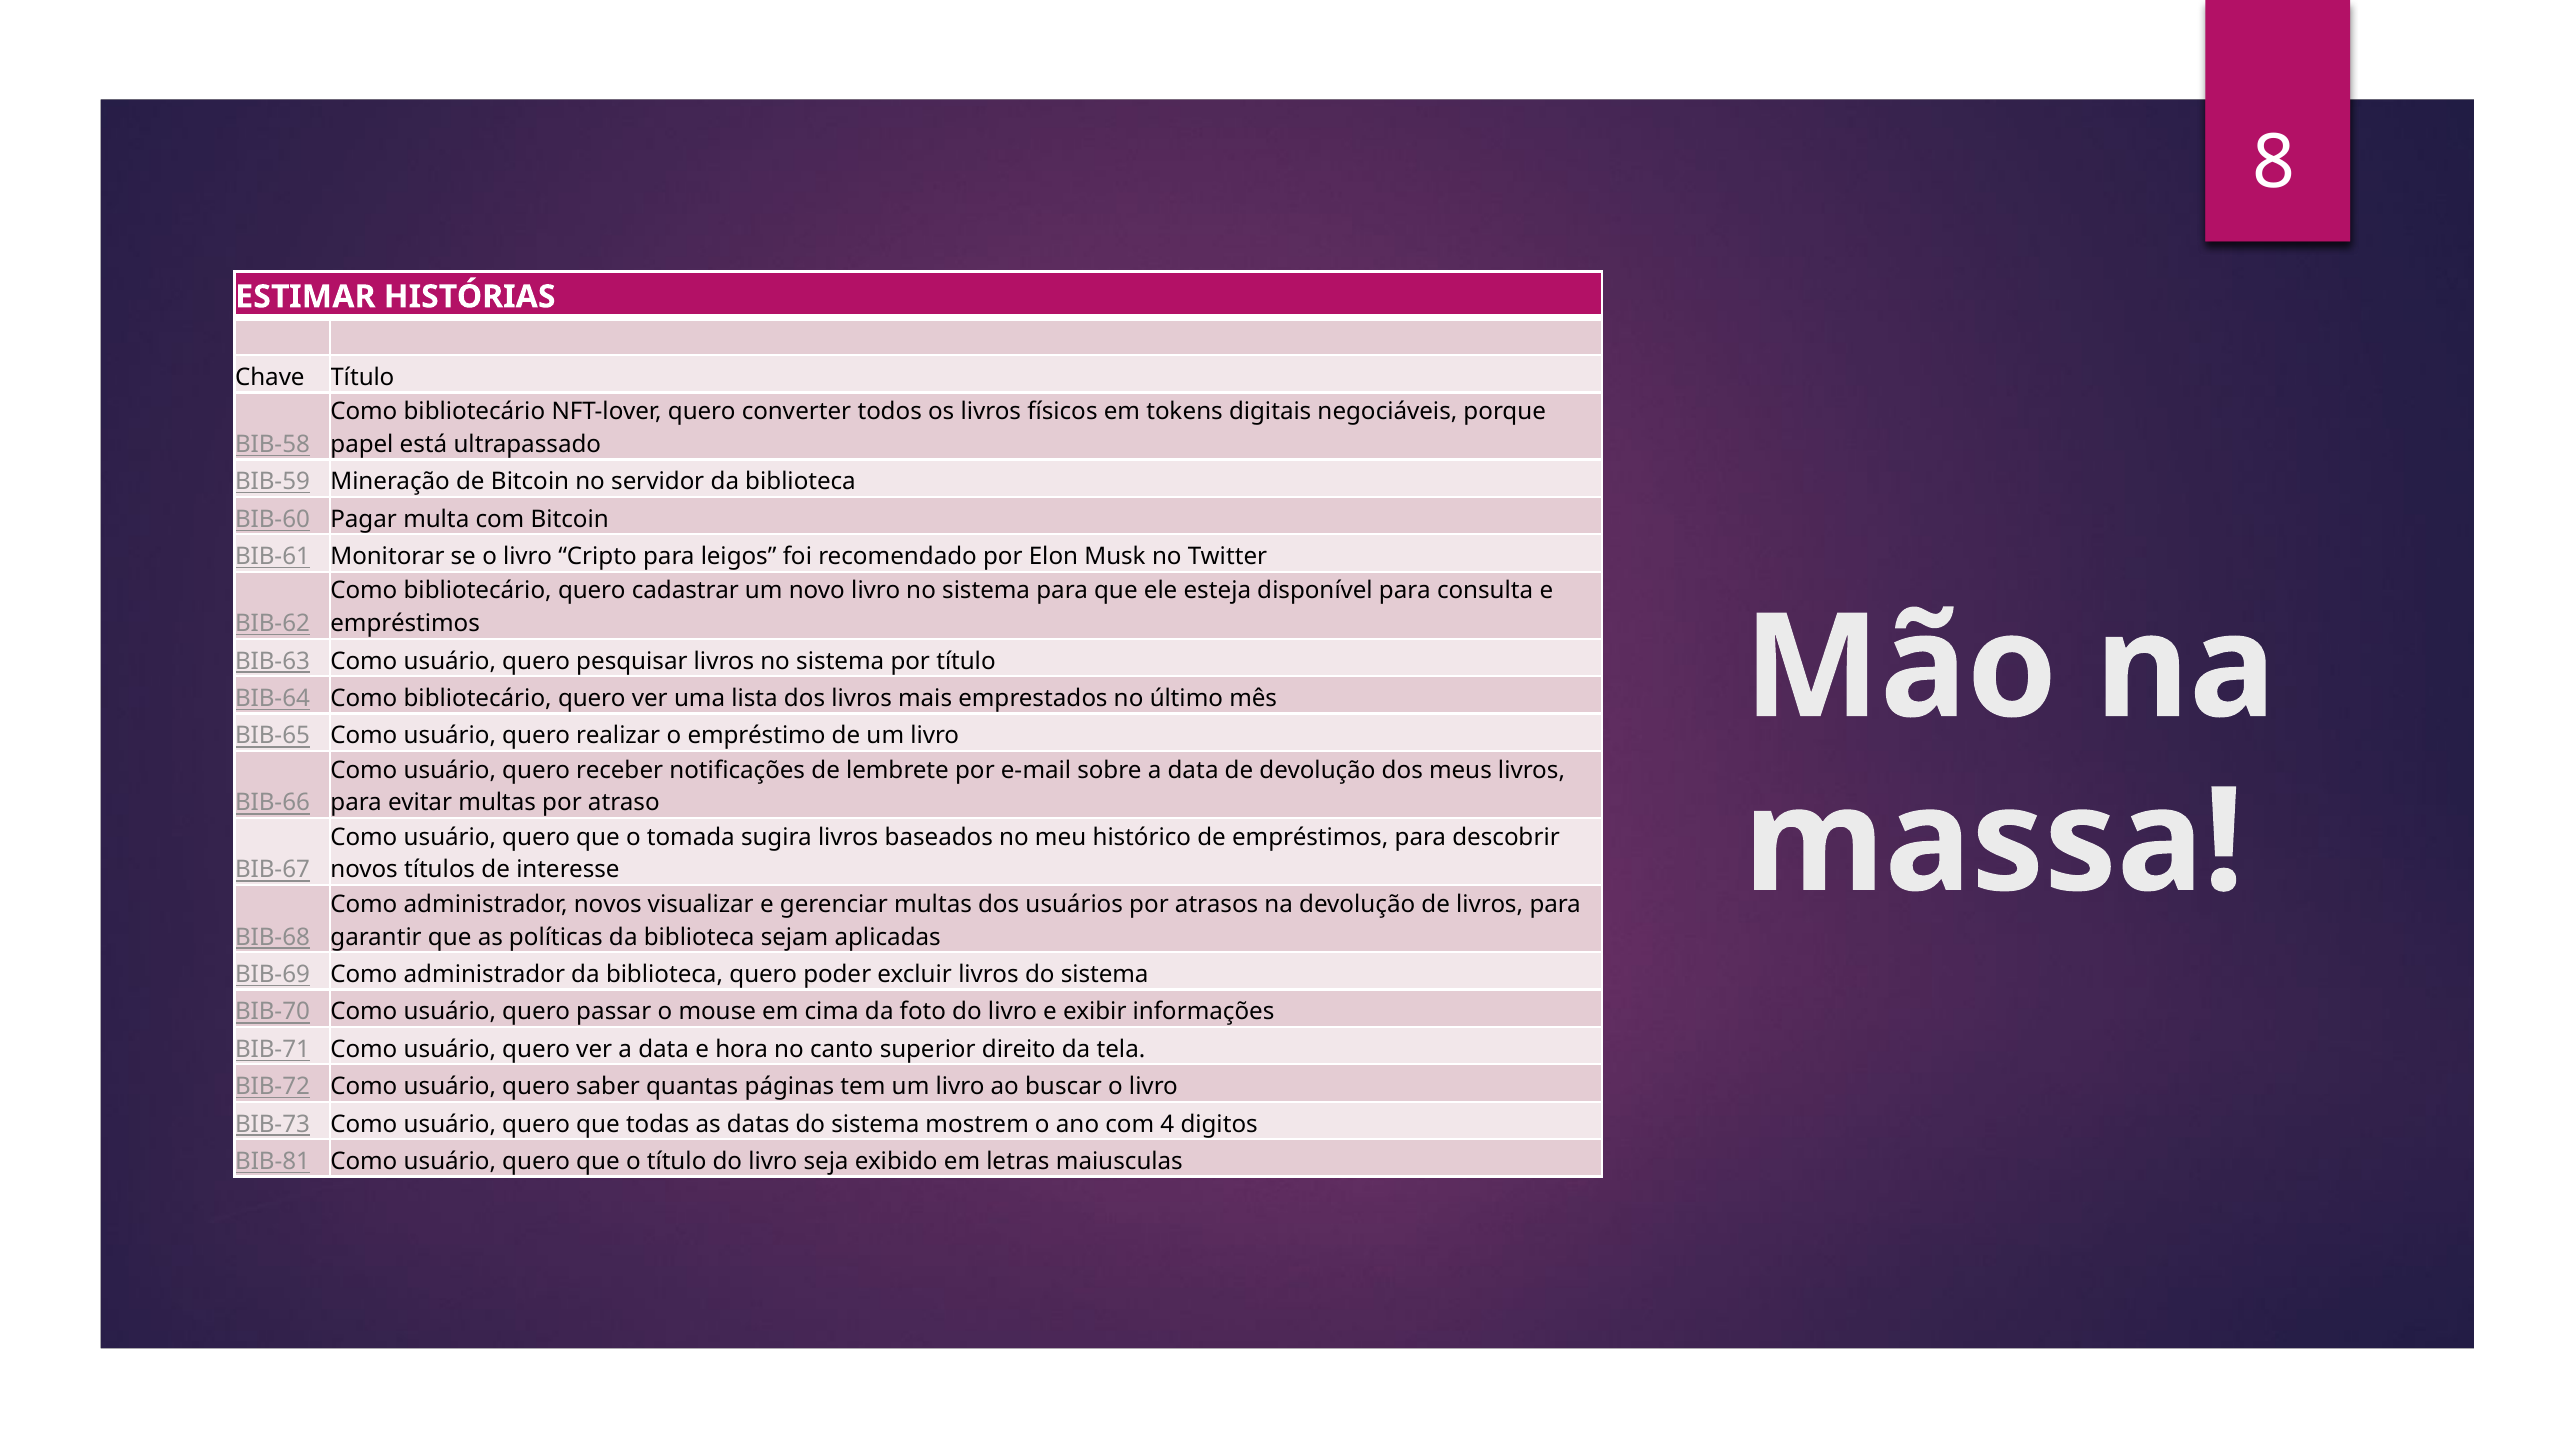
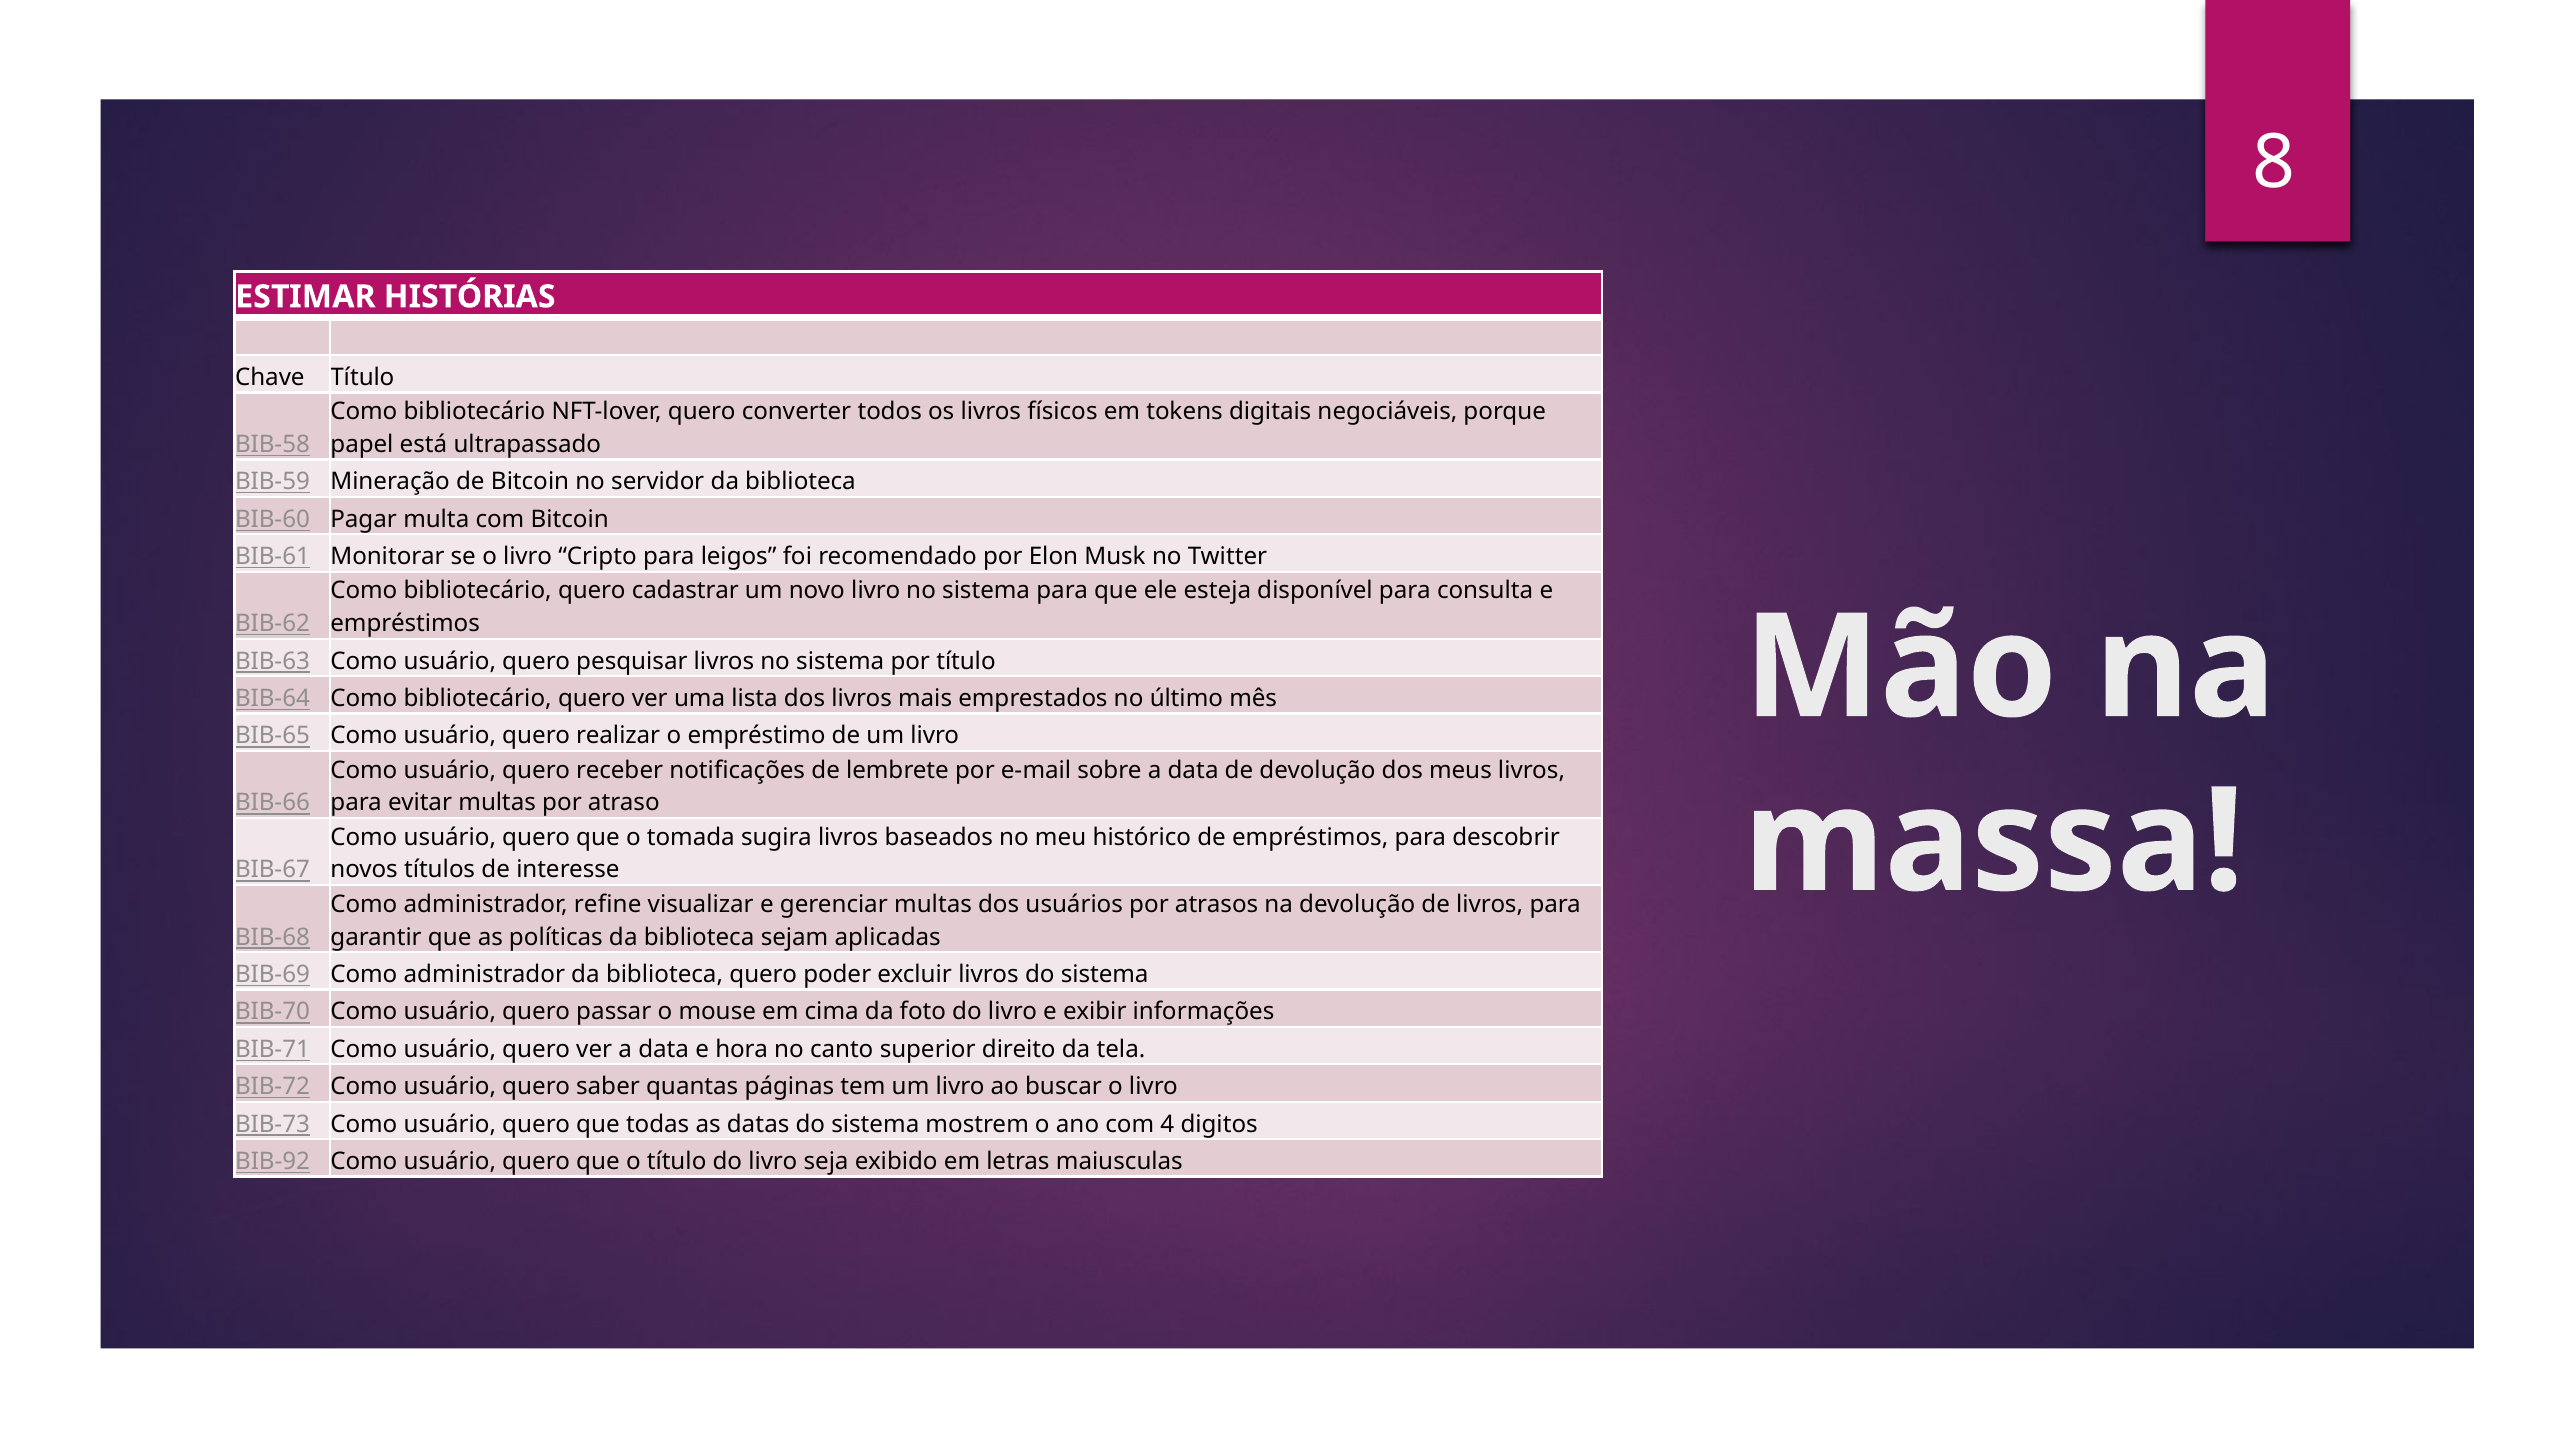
administrador novos: novos -> refine (608, 904)
BIB-81: BIB-81 -> BIB-92 (273, 1162)
